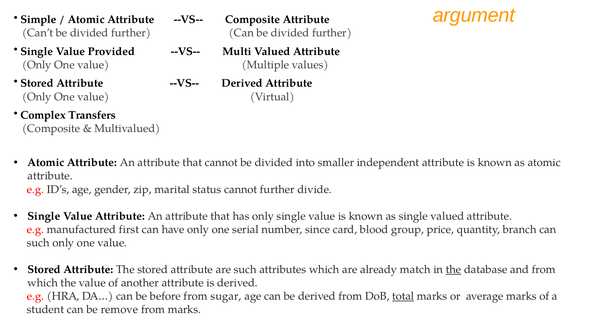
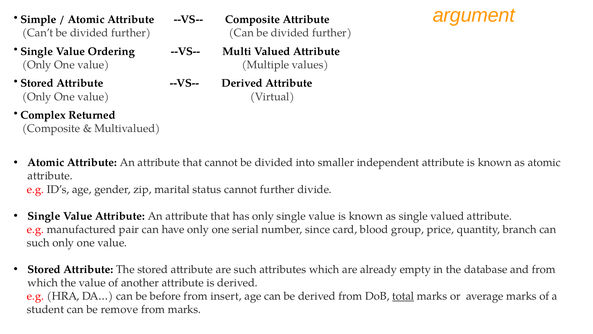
Provided: Provided -> Ordering (111, 51)
Transfers: Transfers -> Returned (92, 115)
first: first -> pair (129, 229)
match: match -> empty (415, 269)
the underline: present -> none (454, 269)
sugar: sugar -> insert (226, 296)
